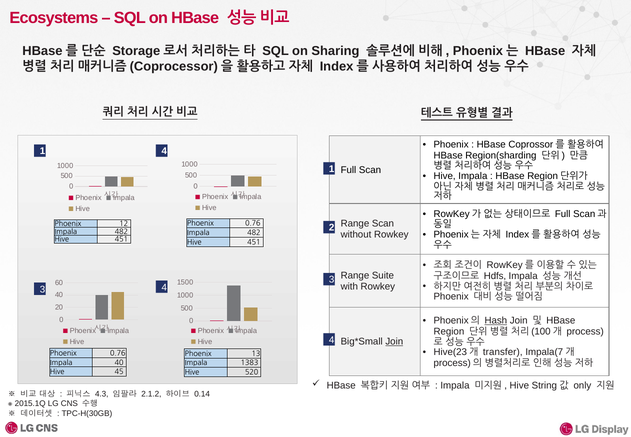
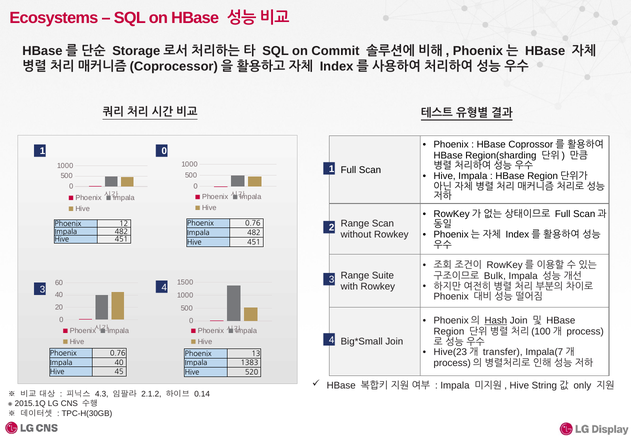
Sharing: Sharing -> Commit (335, 51)
1 4: 4 -> 0 (164, 151)
Hdfs: Hdfs -> Bulk (495, 276)
Join underline: present -> none (394, 342)
